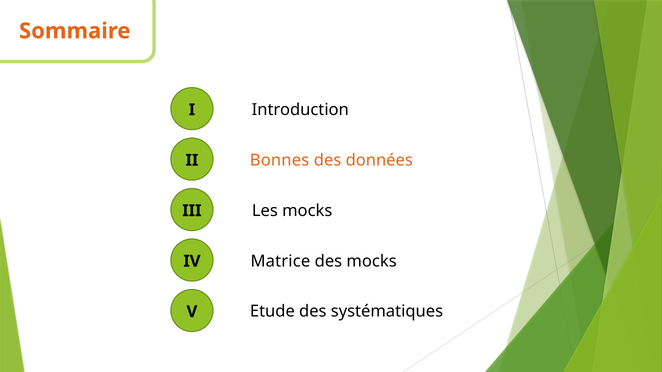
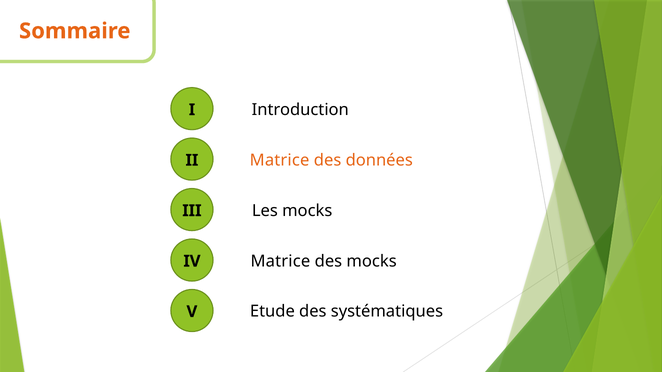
Bonnes: Bonnes -> Matrice (280, 160)
